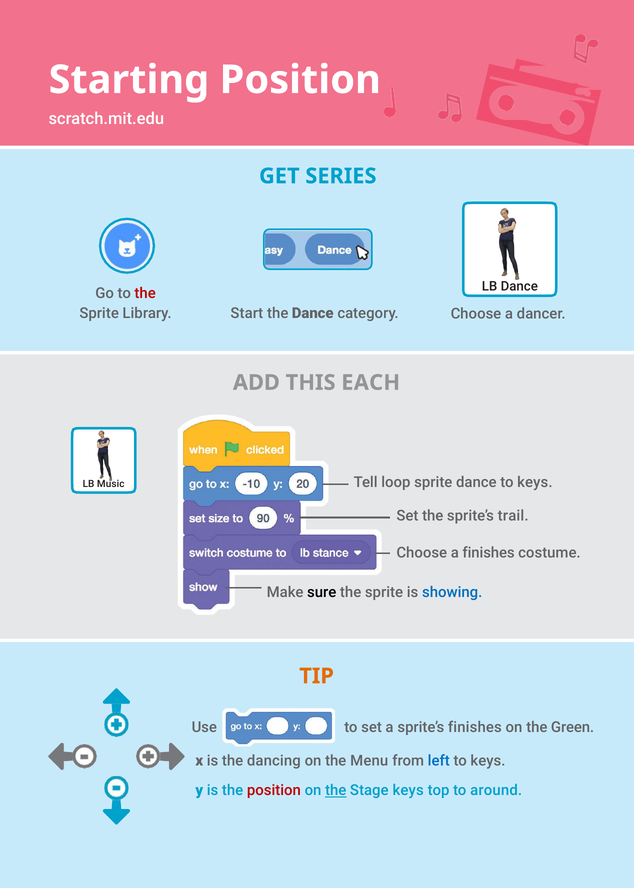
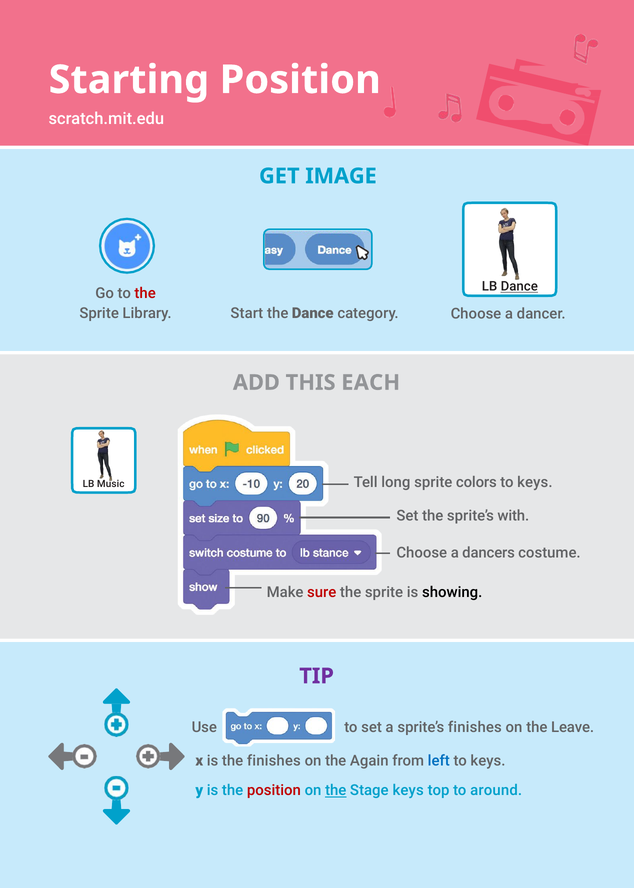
SERIES: SERIES -> IMAGE (341, 176)
Dance underline: none -> present (519, 287)
loop: loop -> long (396, 482)
sprite dance: dance -> colors (476, 482)
trail: trail -> with (513, 515)
a finishes: finishes -> dancers (489, 552)
sure colour: black -> red (322, 592)
showing colour: blue -> black (452, 592)
TIP colour: orange -> purple (317, 676)
Green: Green -> Leave (573, 727)
the dancing: dancing -> finishes (274, 761)
Menu: Menu -> Again (369, 761)
